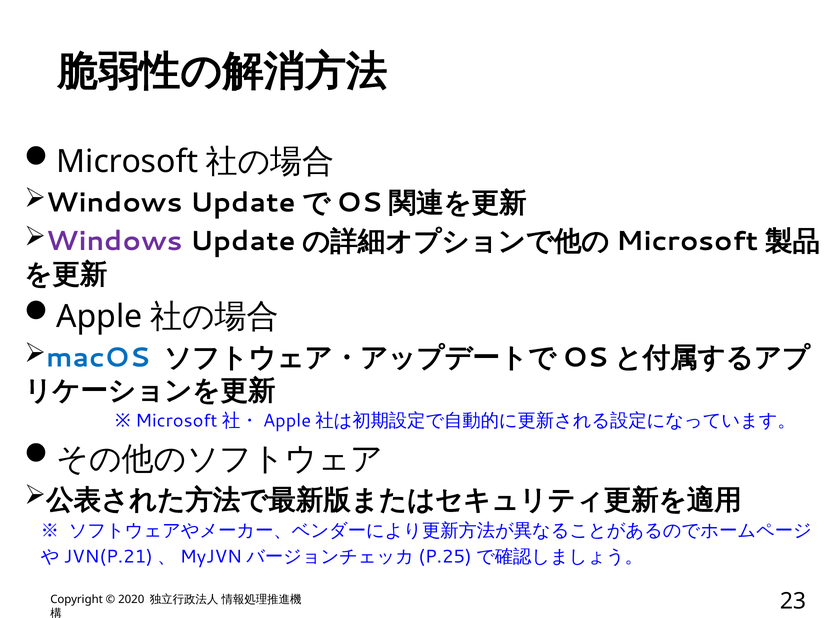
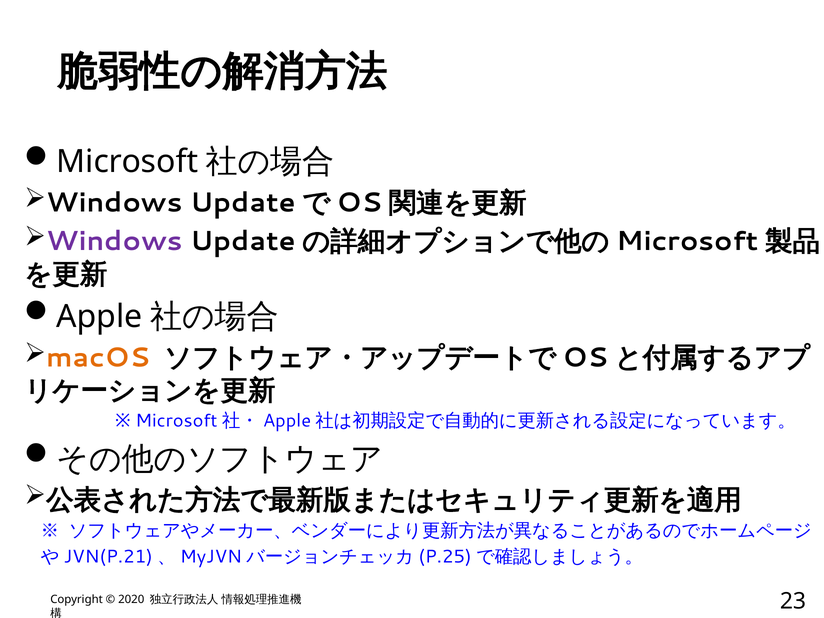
macOS colour: blue -> orange (98, 357)
